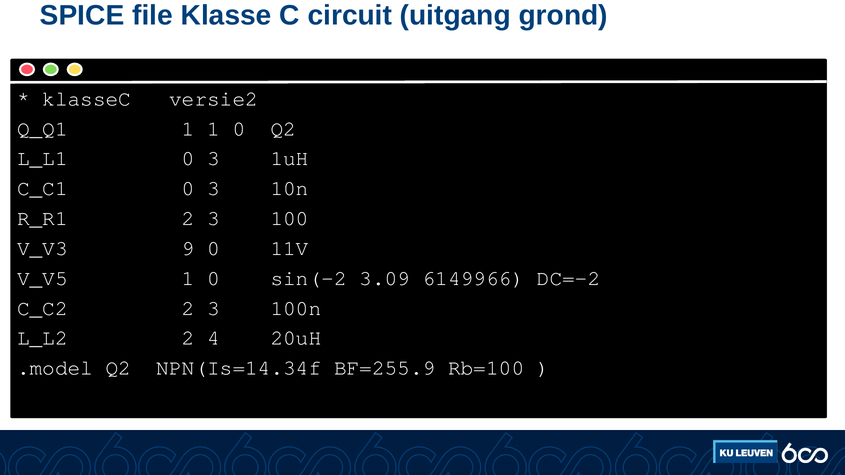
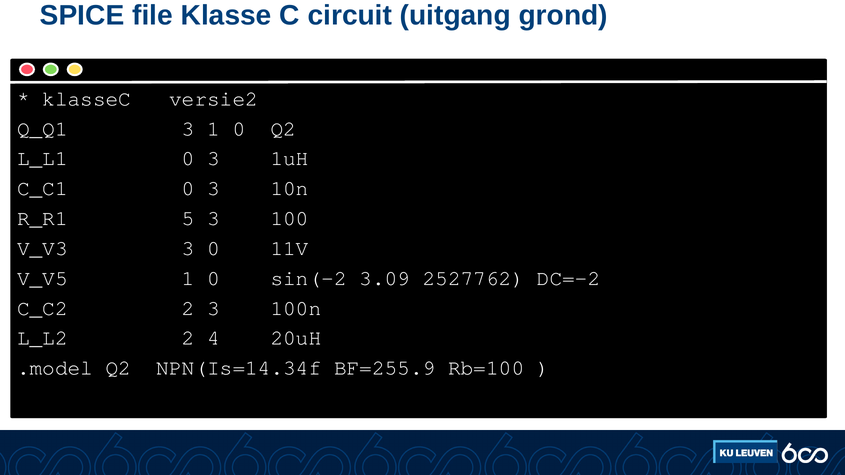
Q_Q1 1: 1 -> 3 (188, 129)
R_R1 2: 2 -> 5 (188, 218)
V_V3 9: 9 -> 3 (188, 248)
6149966: 6149966 -> 2527762 (473, 278)
